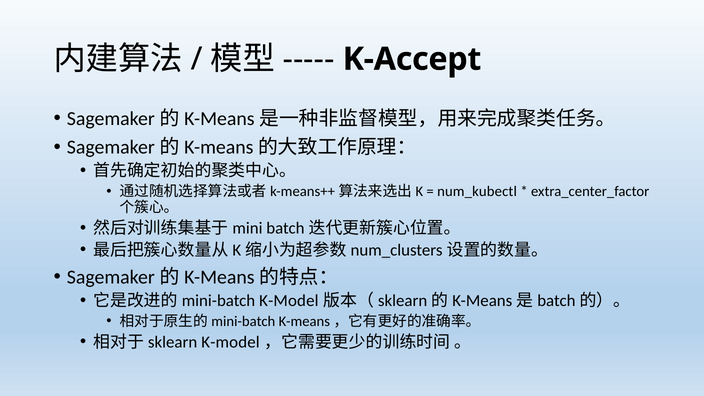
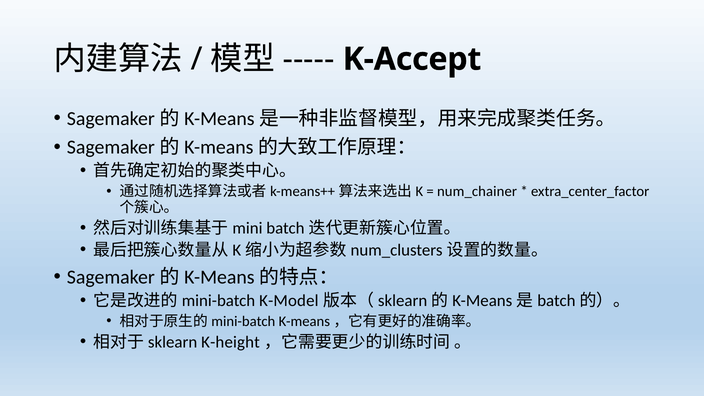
num_kubectl: num_kubectl -> num_chainer (477, 192)
K-model: K-model -> K-height (231, 342)
